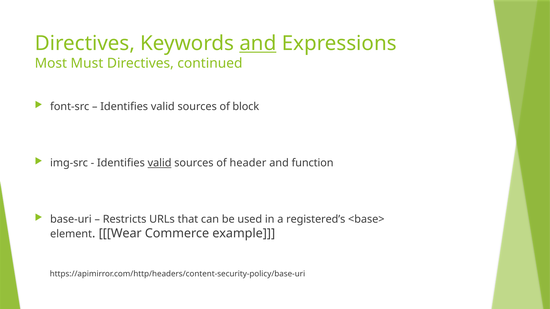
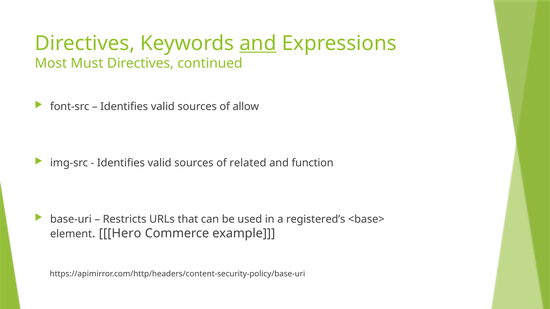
block: block -> allow (246, 107)
valid underline: present -> none (160, 163)
header: header -> related (248, 163)
Wear: Wear -> Hero (120, 234)
